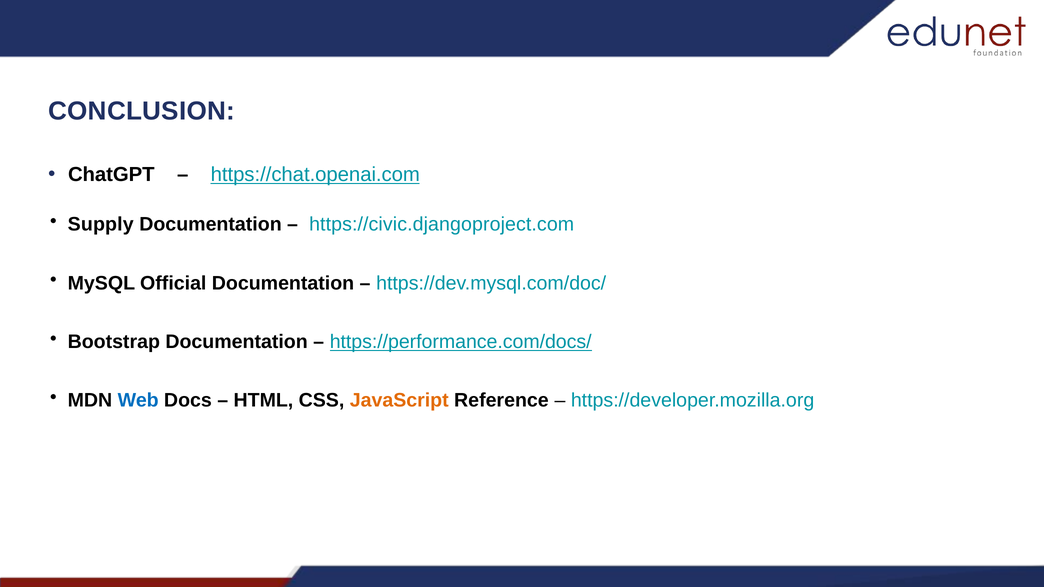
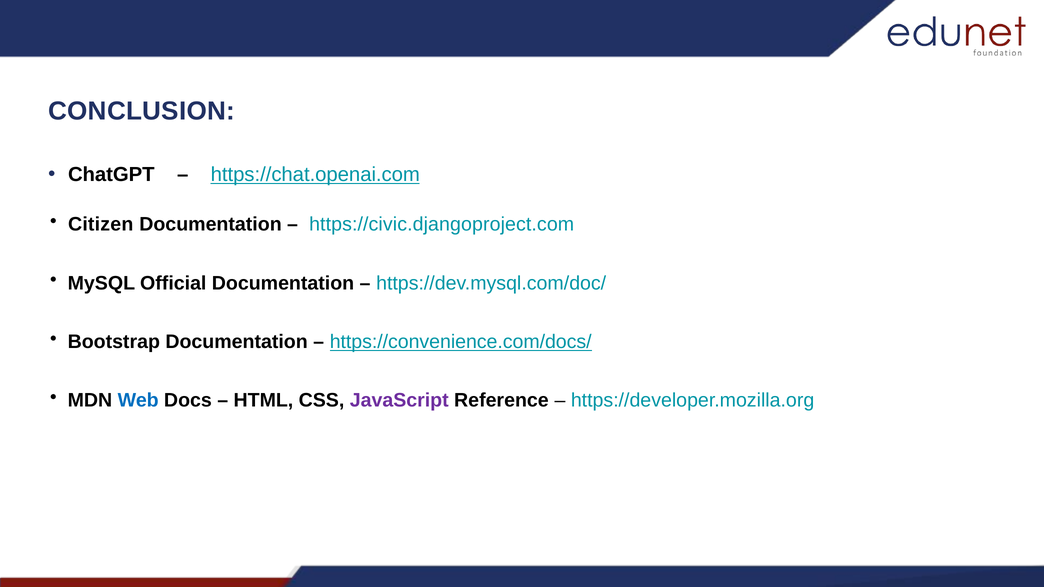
Supply: Supply -> Citizen (101, 225)
https://performance.com/docs/: https://performance.com/docs/ -> https://convenience.com/docs/ (461, 342)
JavaScript colour: orange -> purple (399, 401)
